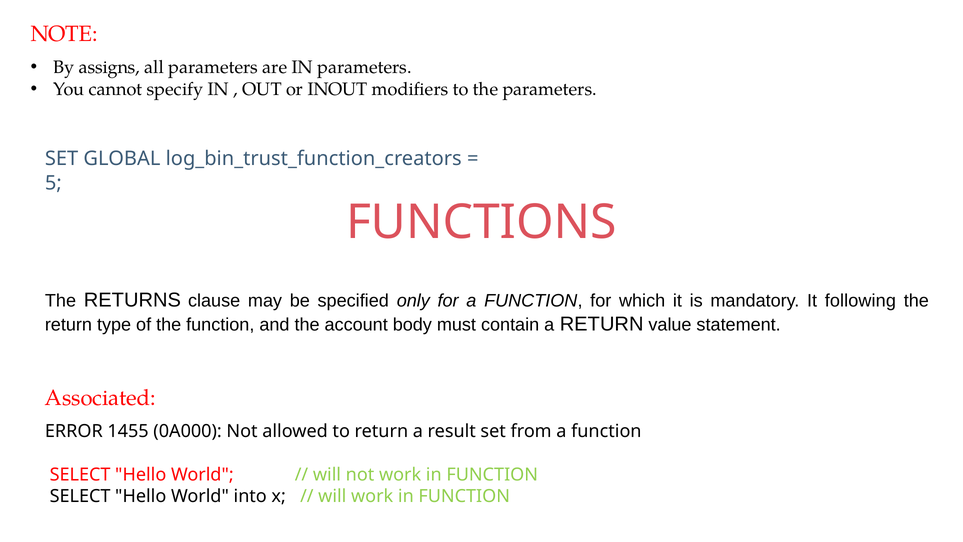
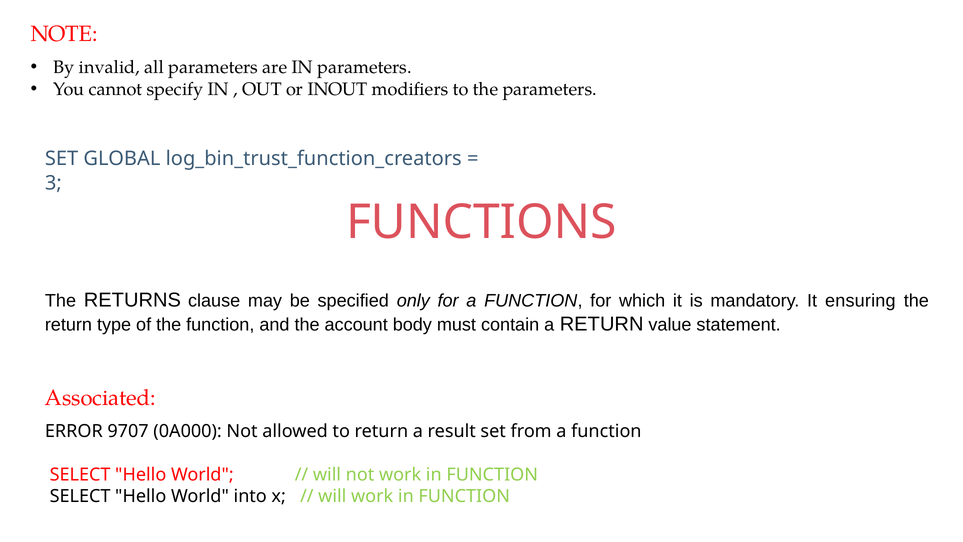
assigns: assigns -> invalid (109, 67)
5: 5 -> 3 (53, 183)
following: following -> ensuring (860, 301)
1455: 1455 -> 9707 (128, 431)
